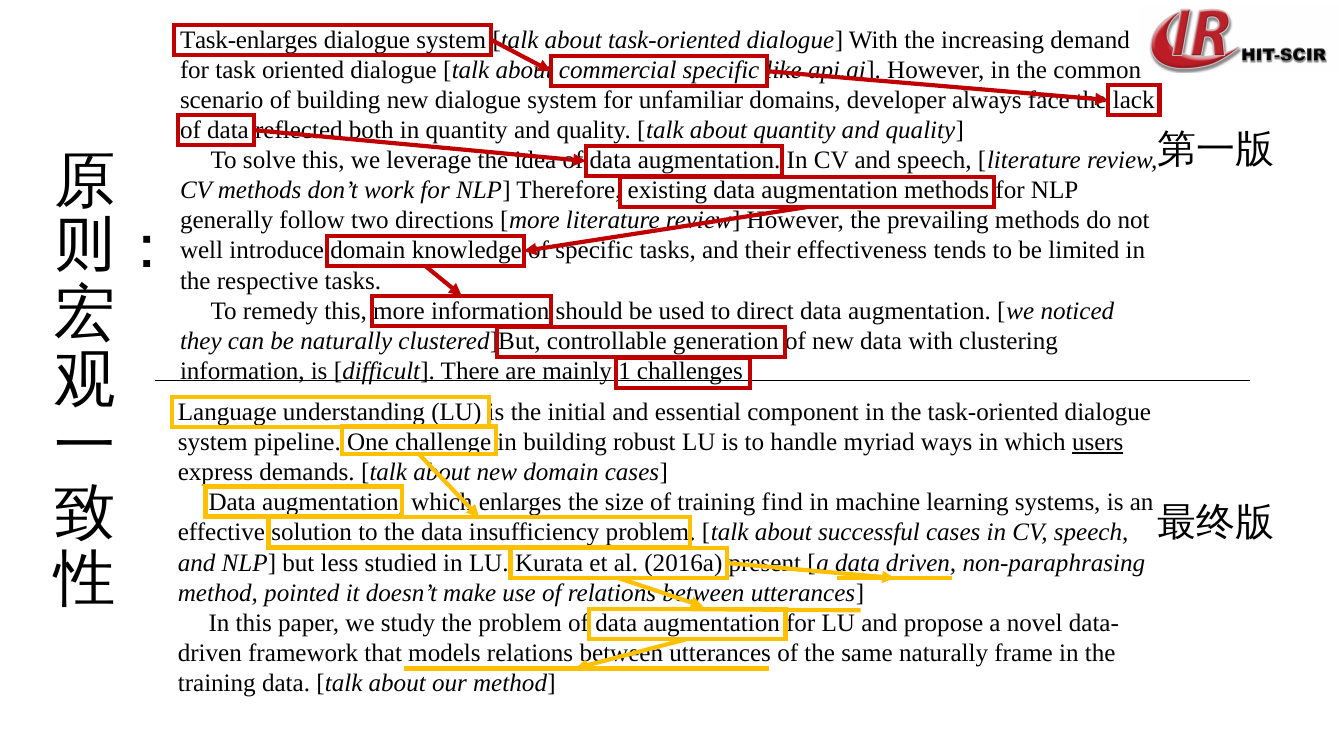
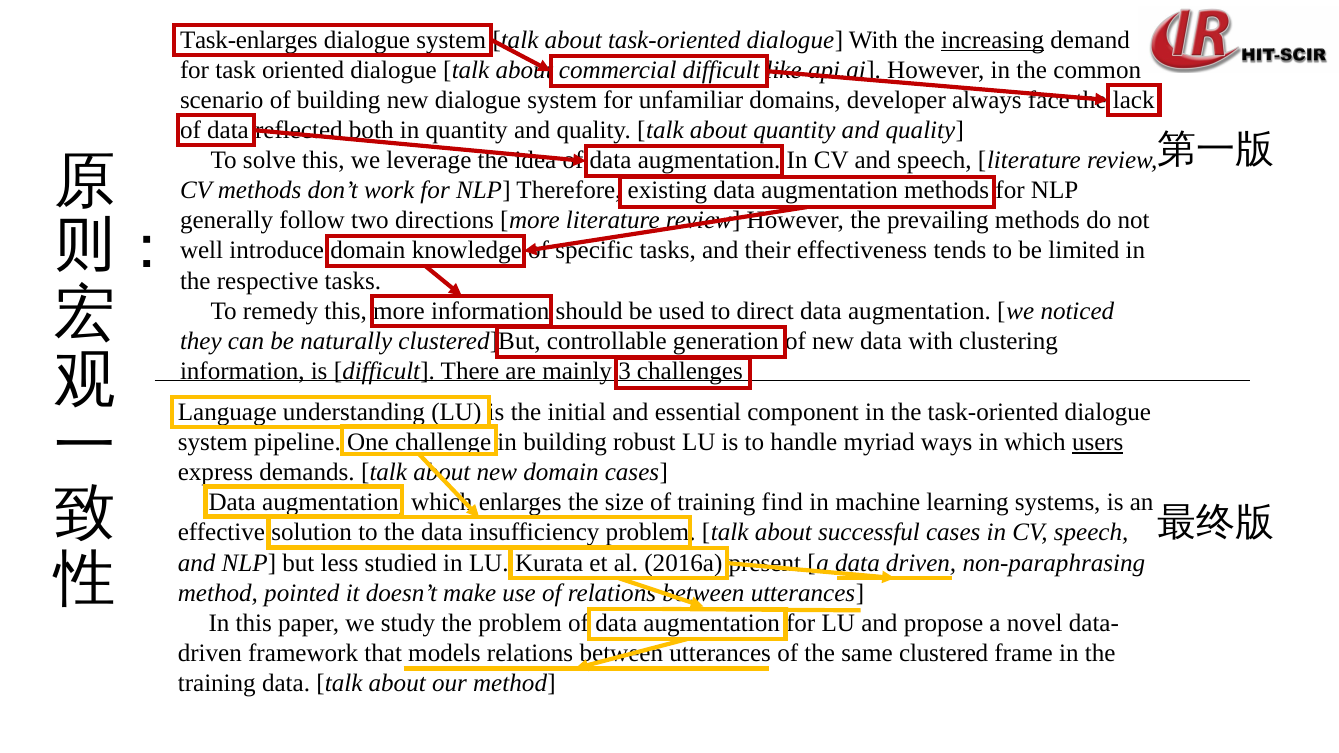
increasing underline: none -> present (993, 40)
commercial specific: specific -> difficult (721, 70)
1: 1 -> 3 (625, 371)
same naturally: naturally -> clustered (944, 653)
